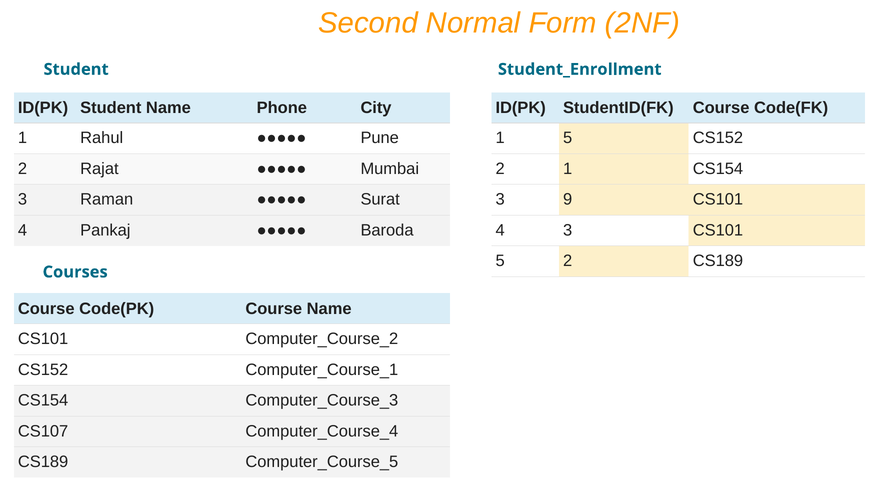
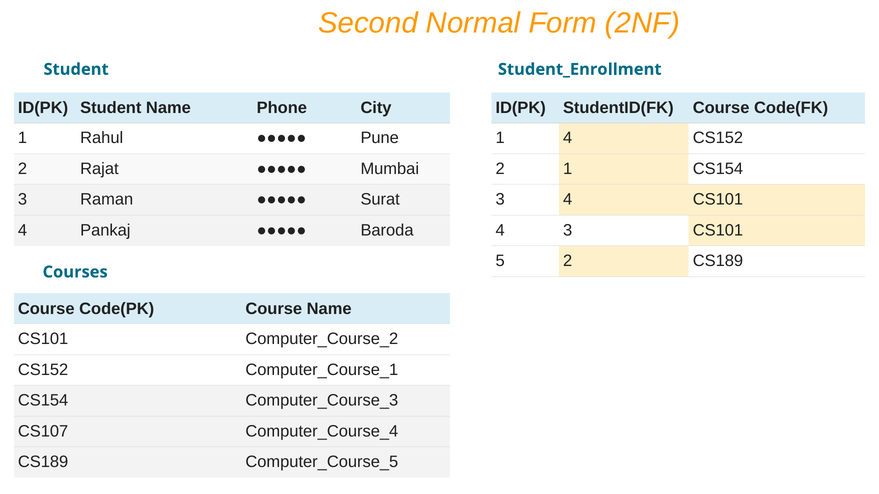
1 5: 5 -> 4 (568, 138)
3 9: 9 -> 4 (568, 200)
